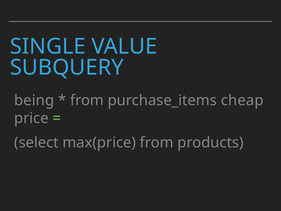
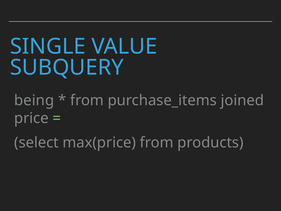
cheap: cheap -> joined (242, 100)
